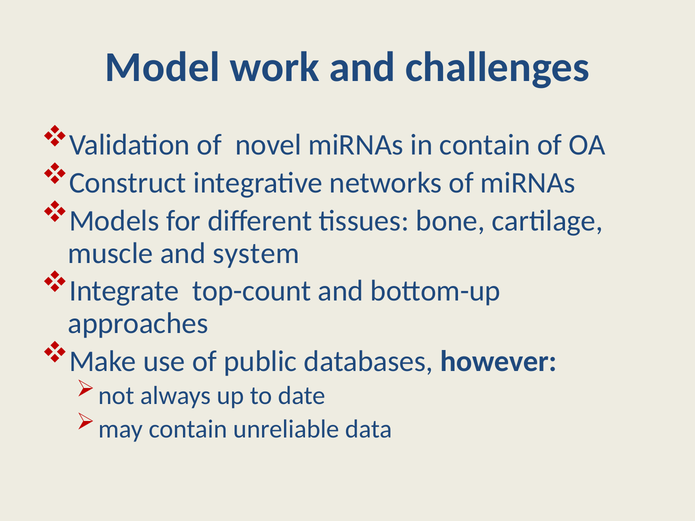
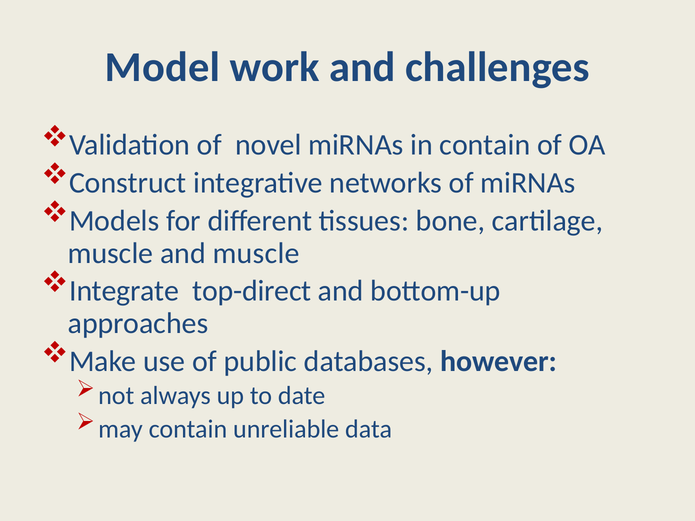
and system: system -> muscle (256, 253)
top-count: top-count -> top-direct (252, 291)
